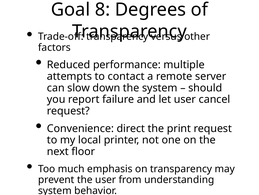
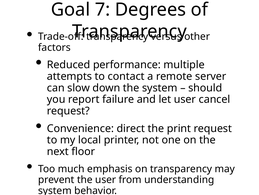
8: 8 -> 7 (102, 10)
